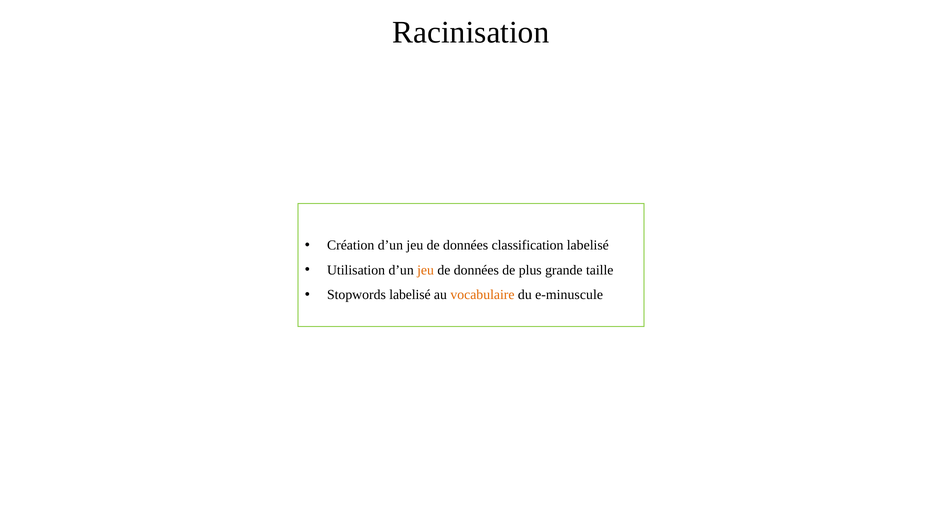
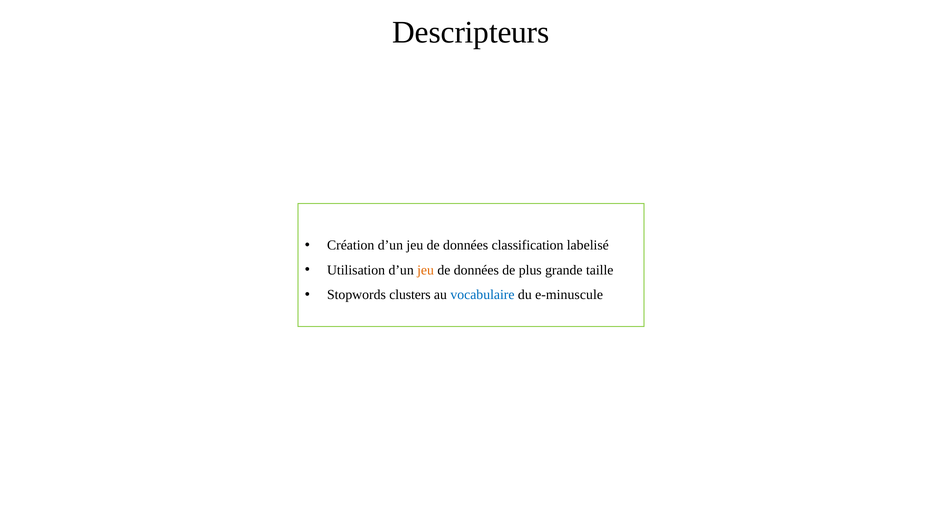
Racinisation: Racinisation -> Descripteurs (471, 32)
Stopwords labelisé: labelisé -> clusters (410, 295)
vocabulaire colour: orange -> blue (482, 295)
